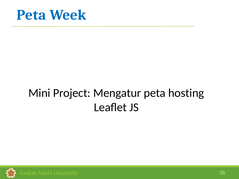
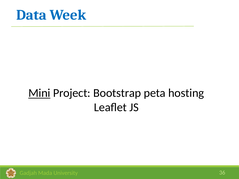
Peta: Peta -> Data (31, 15)
Mini underline: none -> present (39, 93)
Mengatur: Mengatur -> Bootstrap (117, 93)
